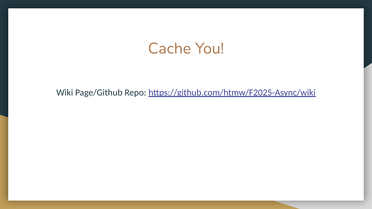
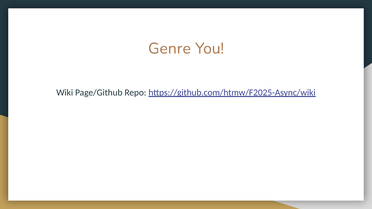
Cache: Cache -> Genre (169, 49)
